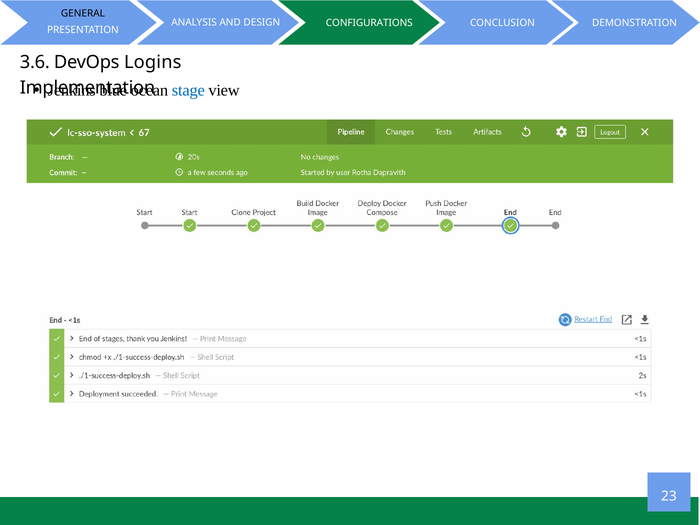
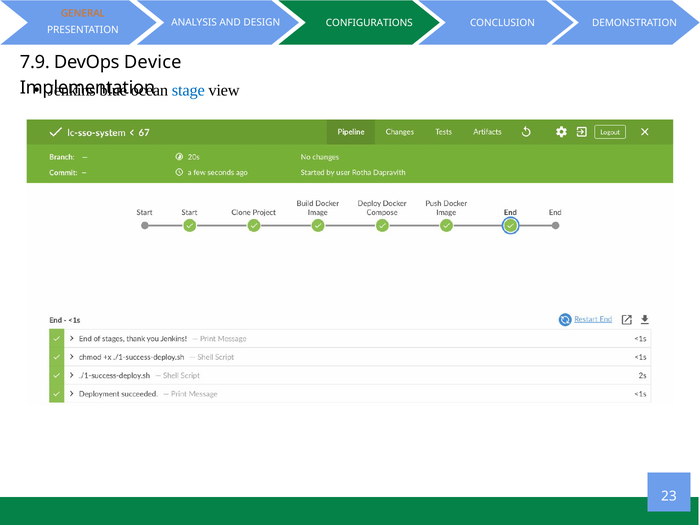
GENERAL colour: black -> orange (83, 13)
3.6: 3.6 -> 7.9 (35, 62)
Logins: Logins -> Device (153, 62)
